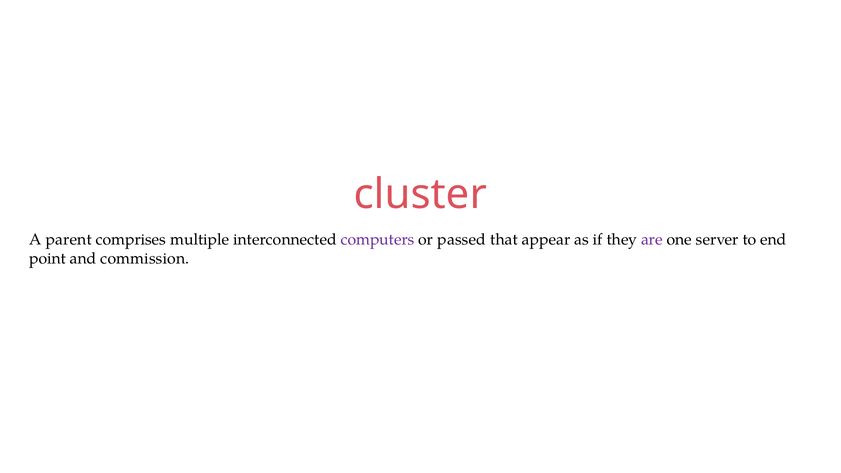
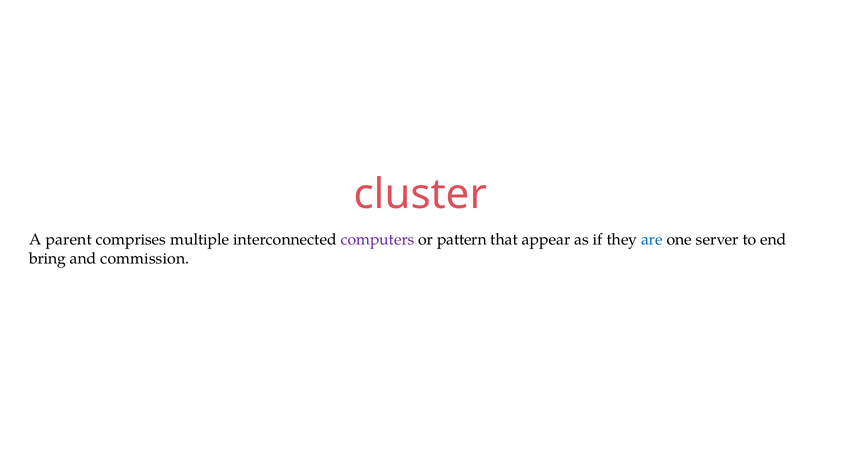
passed: passed -> pattern (462, 240)
are colour: purple -> blue (652, 240)
point: point -> bring (48, 259)
